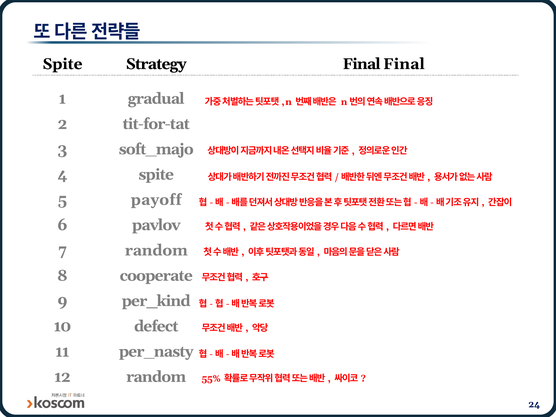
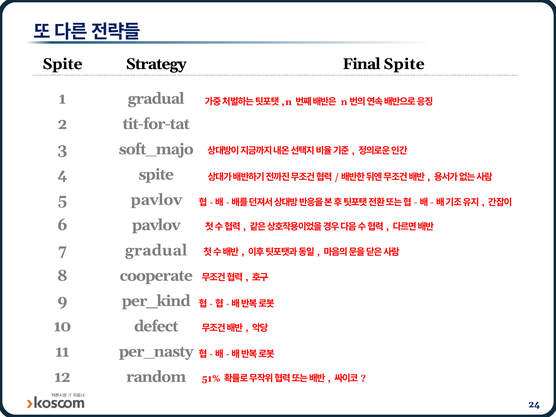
Final Final: Final -> Spite (404, 64)
payoff: payoff -> pavlov (156, 200)
random: random -> gradual (156, 250)
55%: 55% -> 51% (211, 379)
